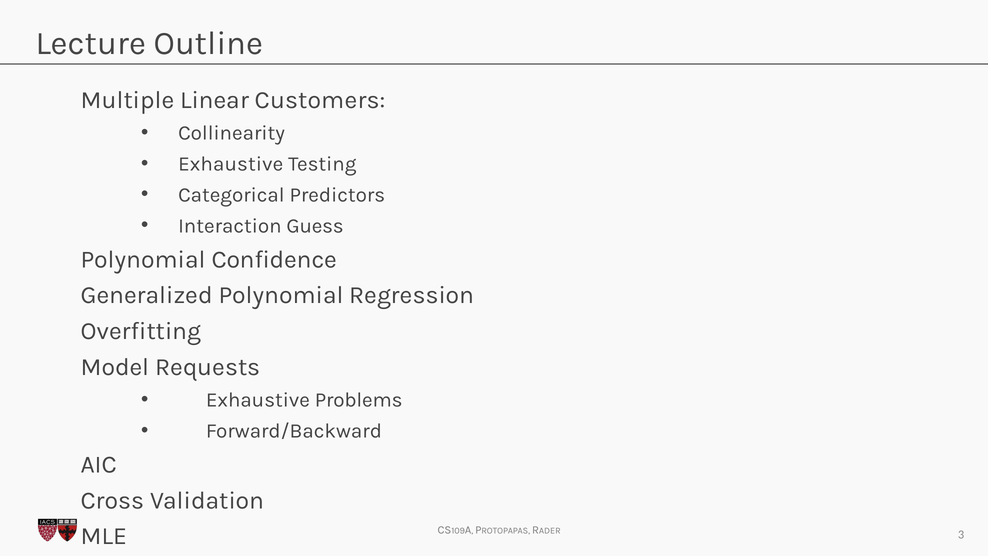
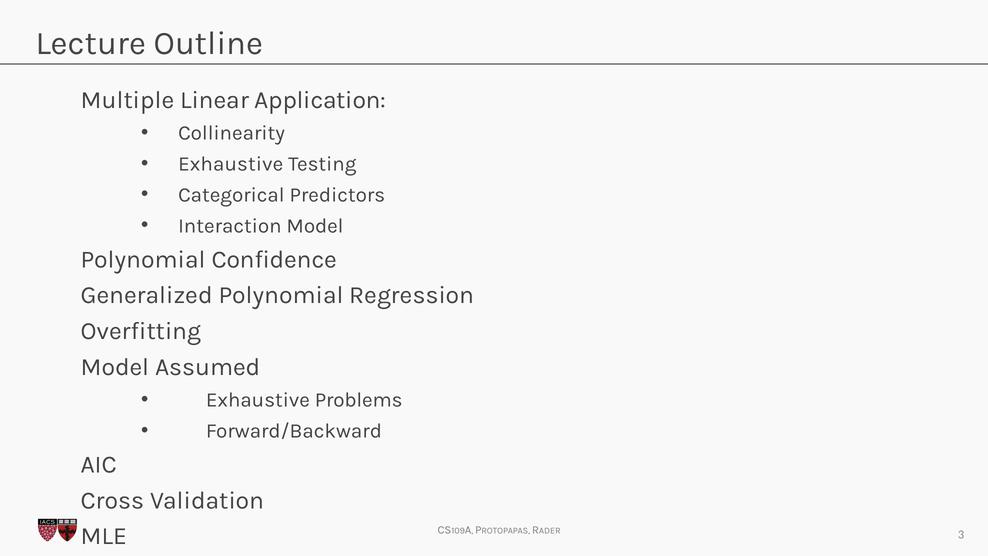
Customers: Customers -> Application (320, 100)
Interaction Guess: Guess -> Model (315, 226)
Requests: Requests -> Assumed (208, 367)
